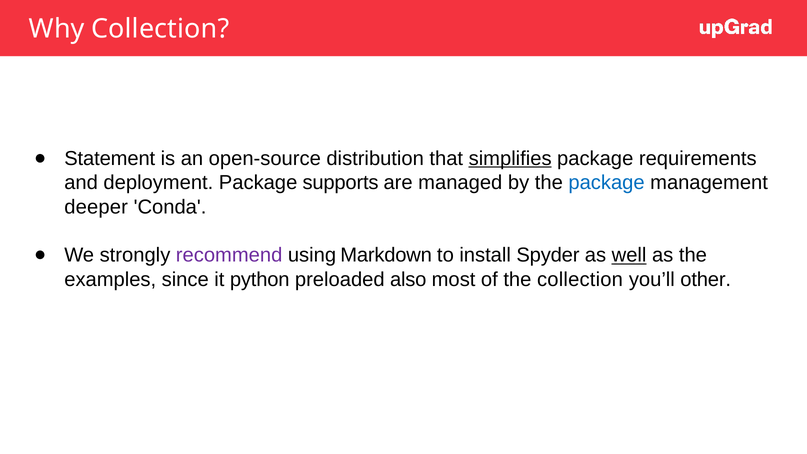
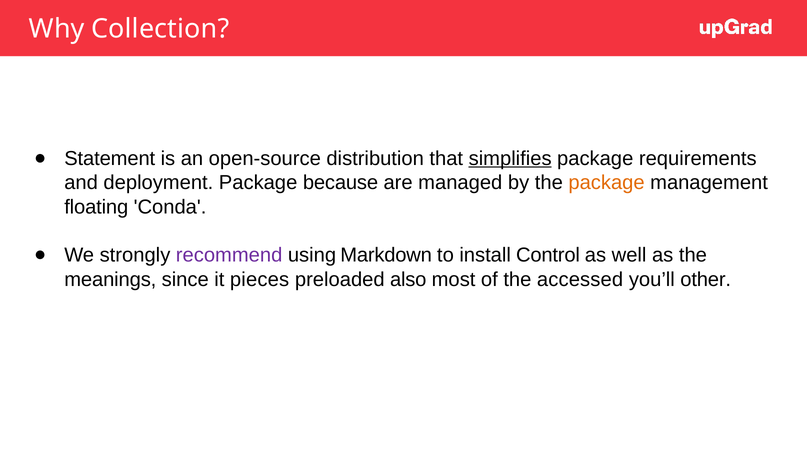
supports: supports -> because (341, 183)
package colour: blue -> orange (607, 183)
deeper: deeper -> floating (96, 207)
Spyder: Spyder -> Control (548, 255)
well underline: present -> none (629, 255)
examples: examples -> meanings (110, 279)
python: python -> pieces (260, 279)
the collection: collection -> accessed (580, 279)
